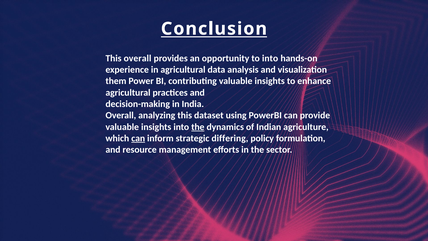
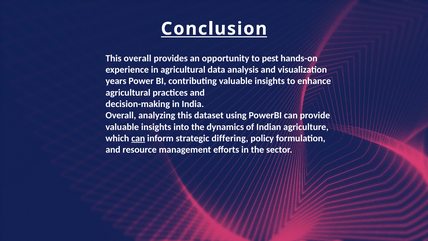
to into: into -> pest (270, 58)
them: them -> years (116, 81)
the underline: present -> none (198, 127)
